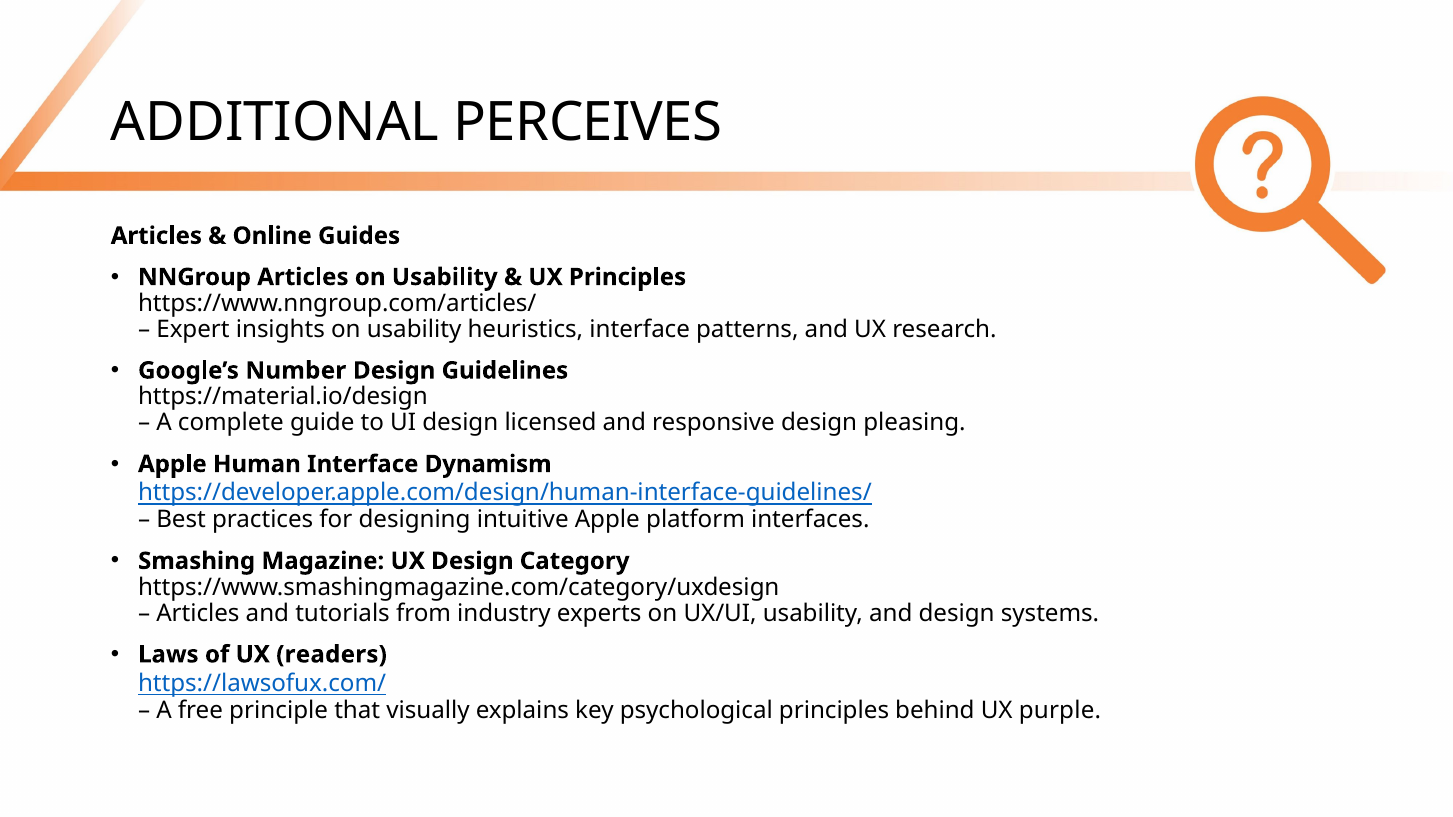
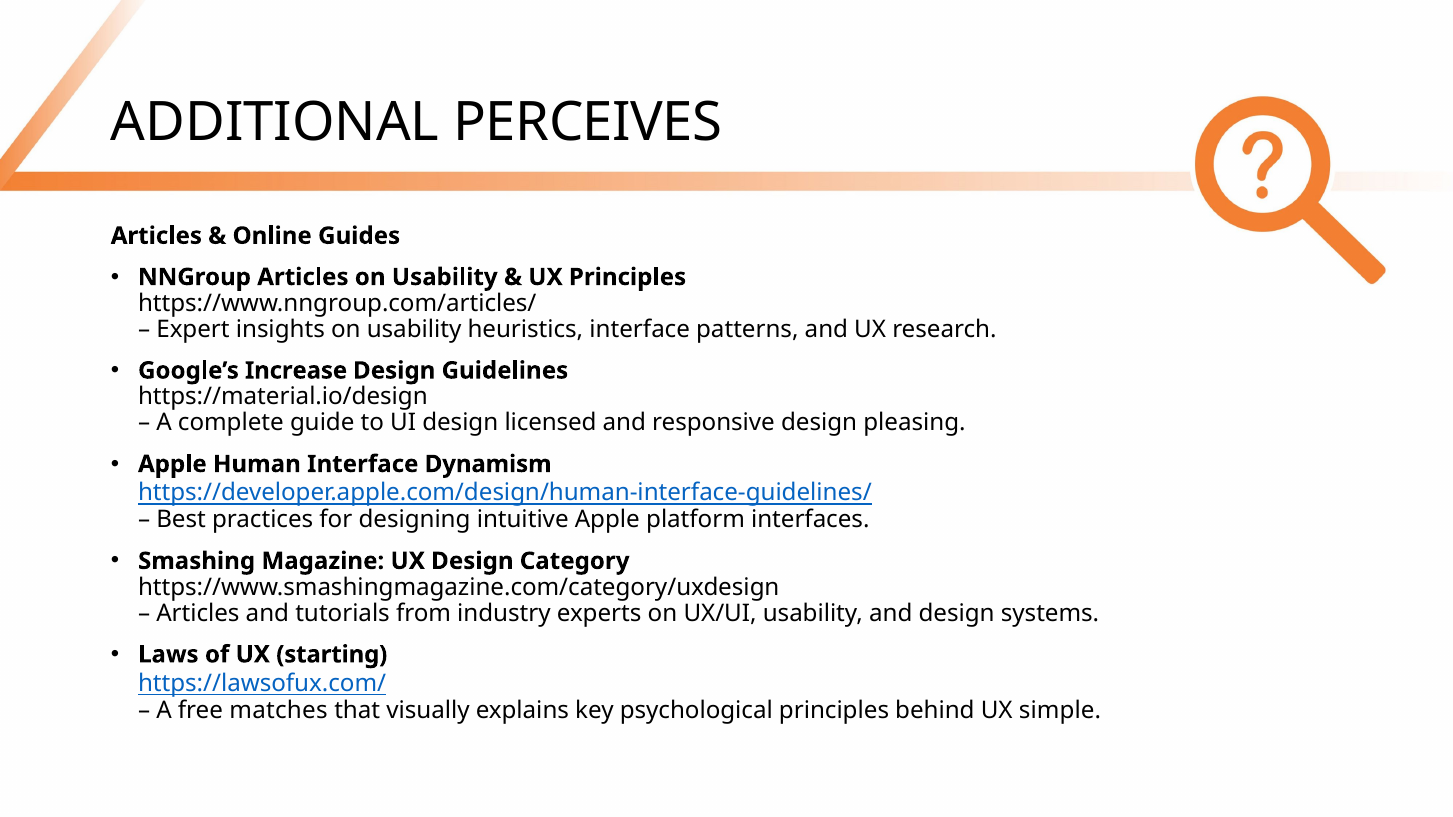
Number: Number -> Increase (296, 371)
readers: readers -> starting (332, 655)
principle: principle -> matches (279, 710)
purple: purple -> simple (1060, 710)
